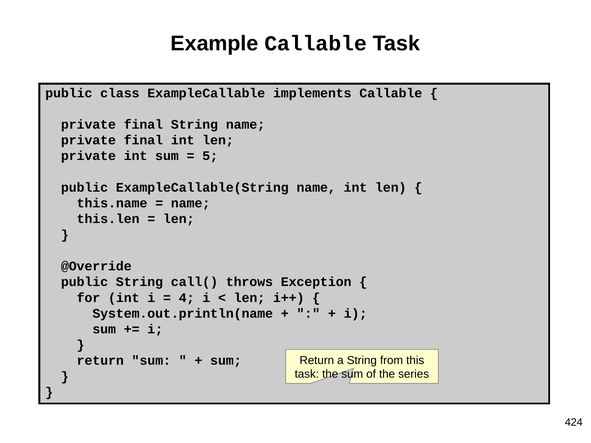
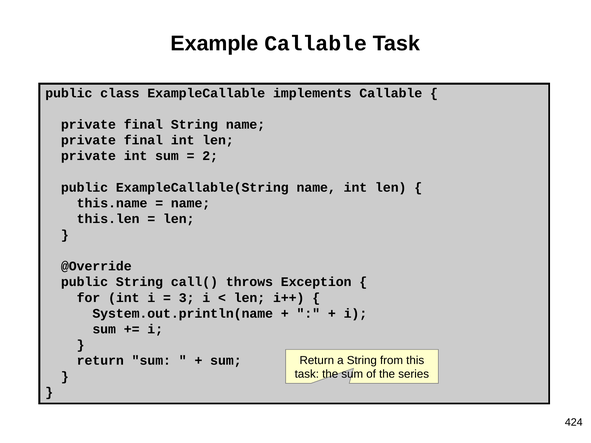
5: 5 -> 2 (210, 156)
4: 4 -> 3 (187, 298)
